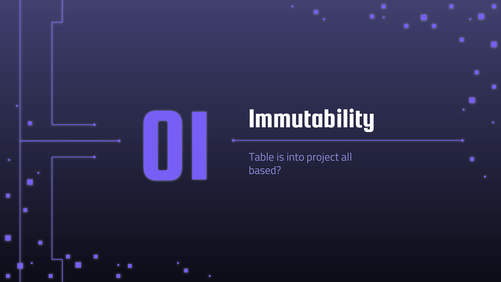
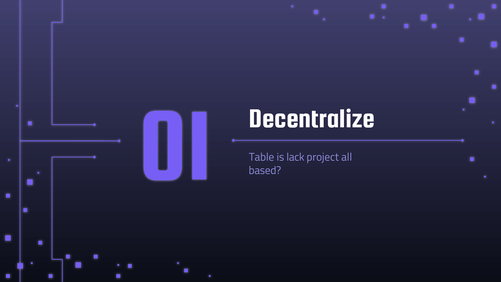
into: into -> lack (295, 157)
Immutability: Immutability -> Decentralize (312, 118)
